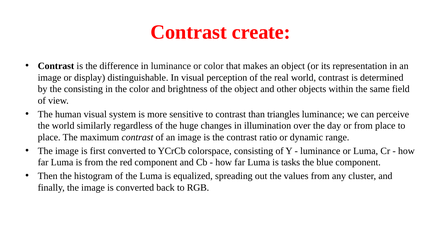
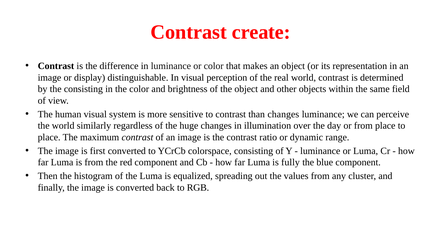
than triangles: triangles -> changes (283, 114)
tasks: tasks -> fully (291, 162)
